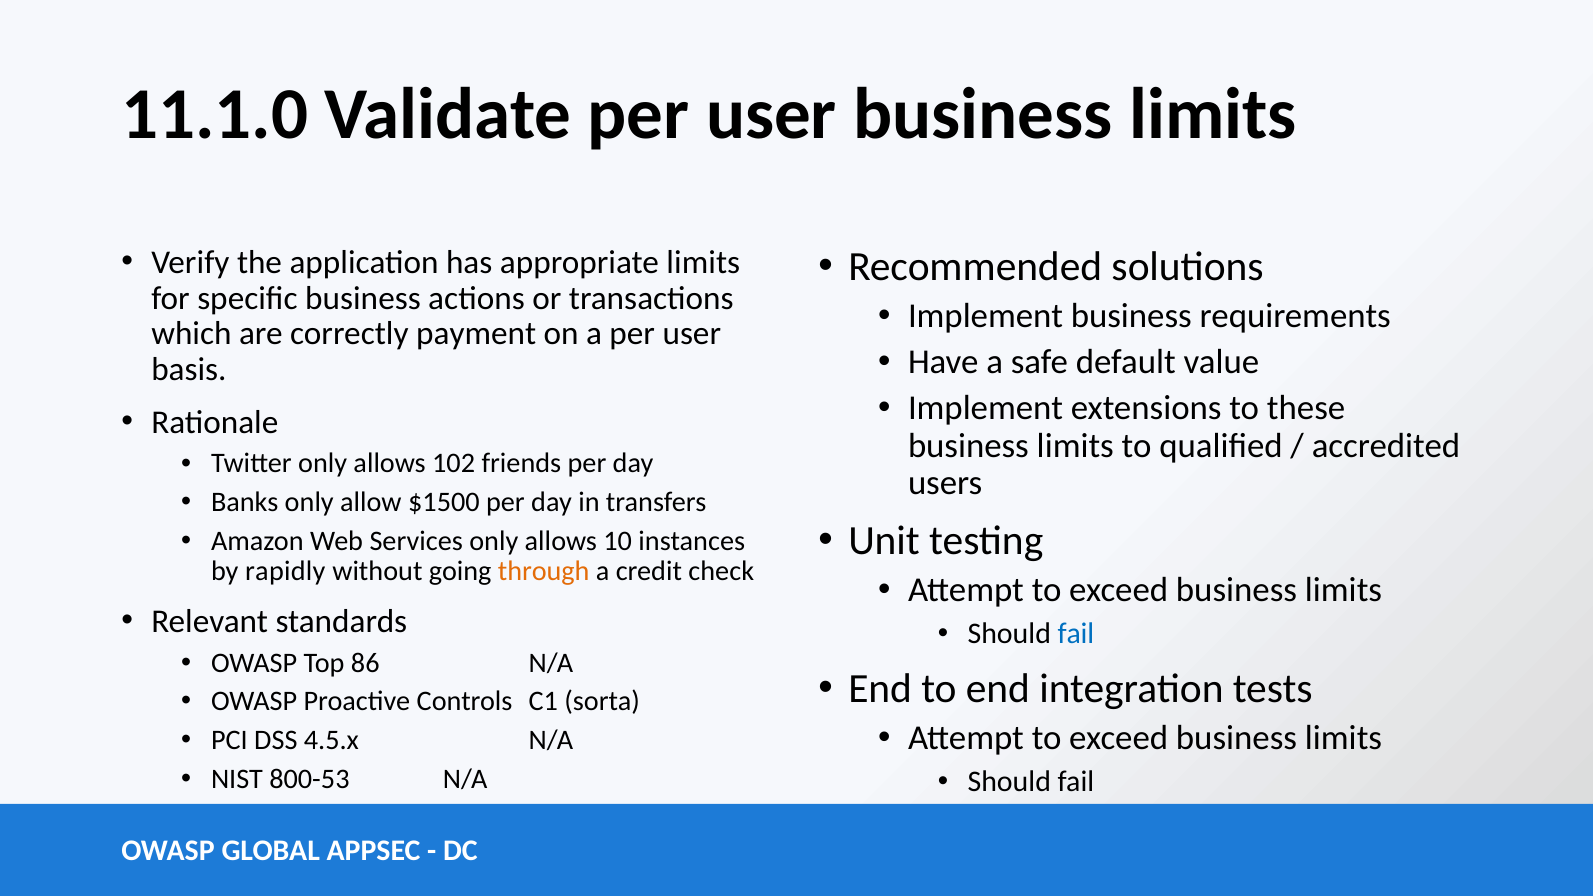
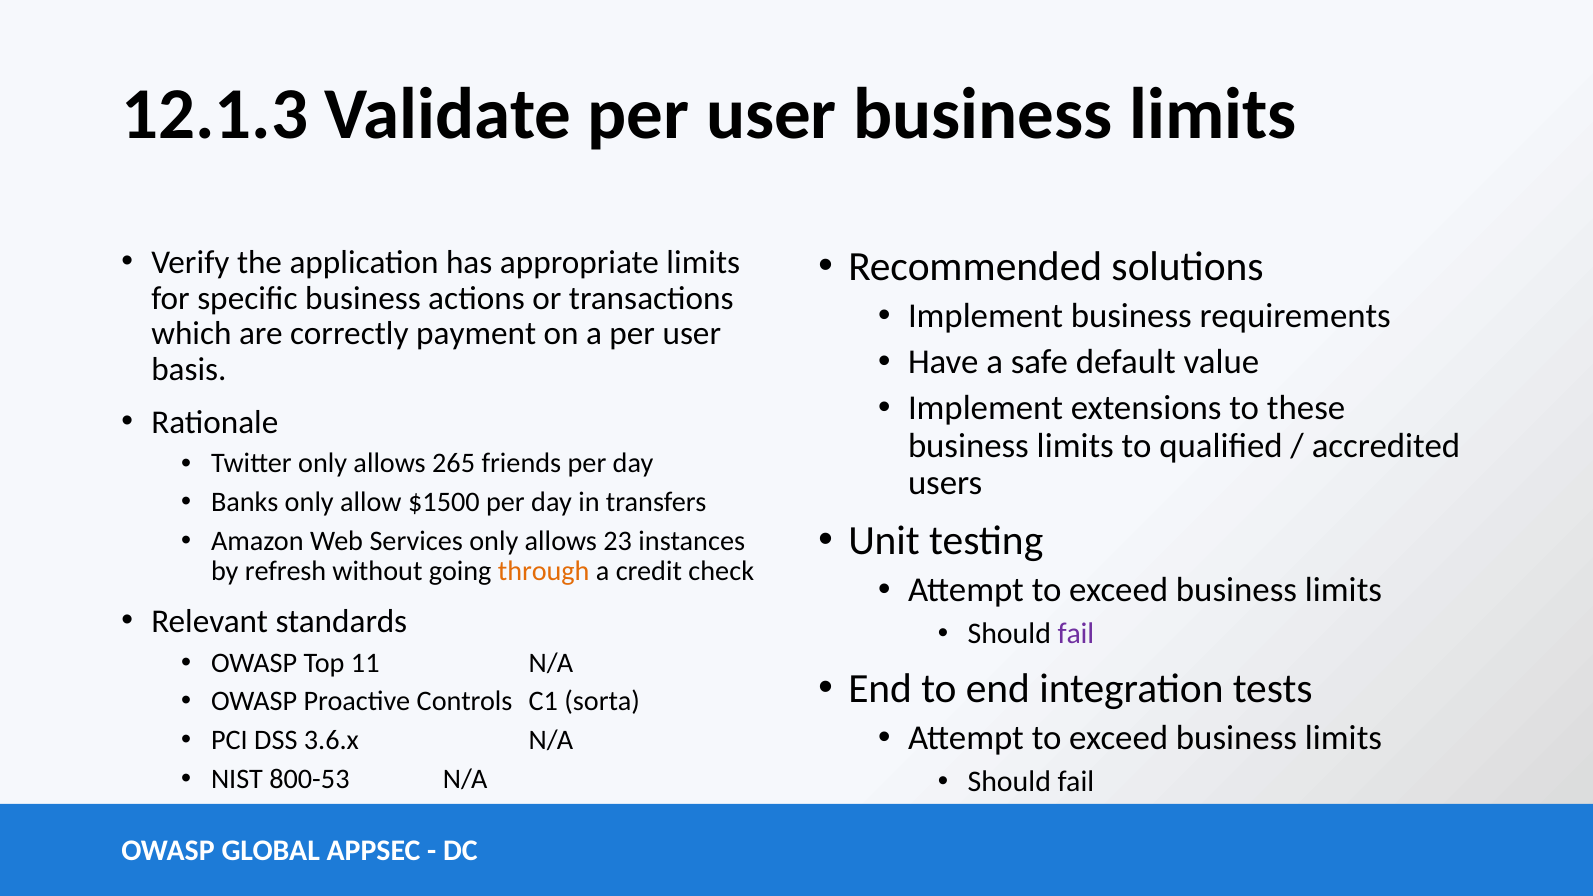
11.1.0: 11.1.0 -> 12.1.3 (215, 114)
102: 102 -> 265 (454, 464)
10: 10 -> 23 (618, 541)
rapidly: rapidly -> refresh (286, 572)
fail colour: blue -> purple (1076, 634)
86: 86 -> 11 (365, 663)
4.5.x: 4.5.x -> 3.6.x (331, 740)
